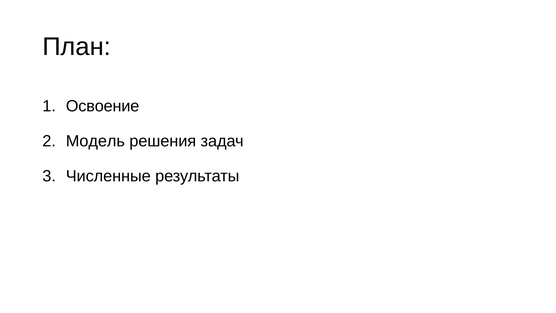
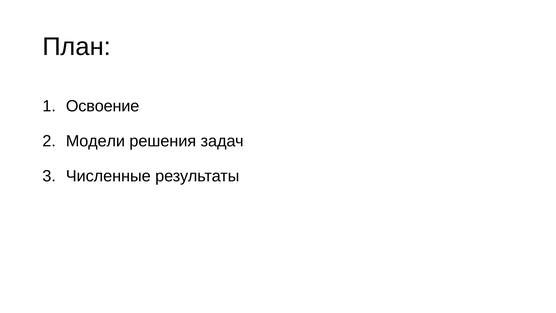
Модель: Модель -> Модели (95, 141)
